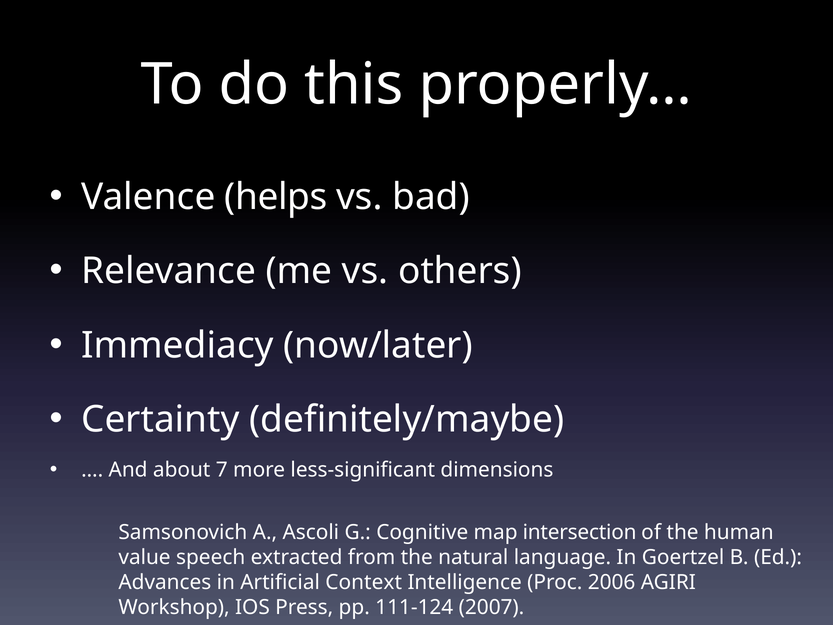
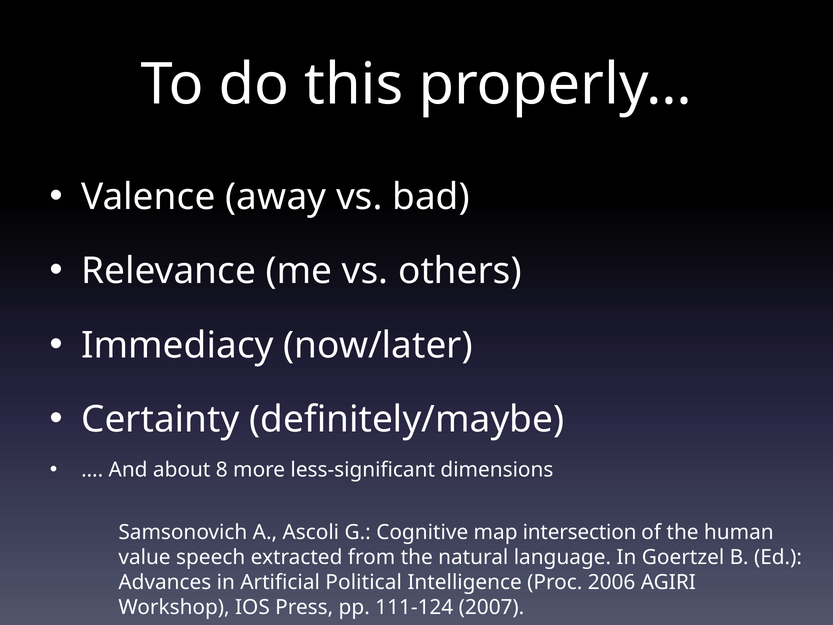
helps: helps -> away (276, 197)
7: 7 -> 8 (222, 470)
Context: Context -> Political (364, 582)
